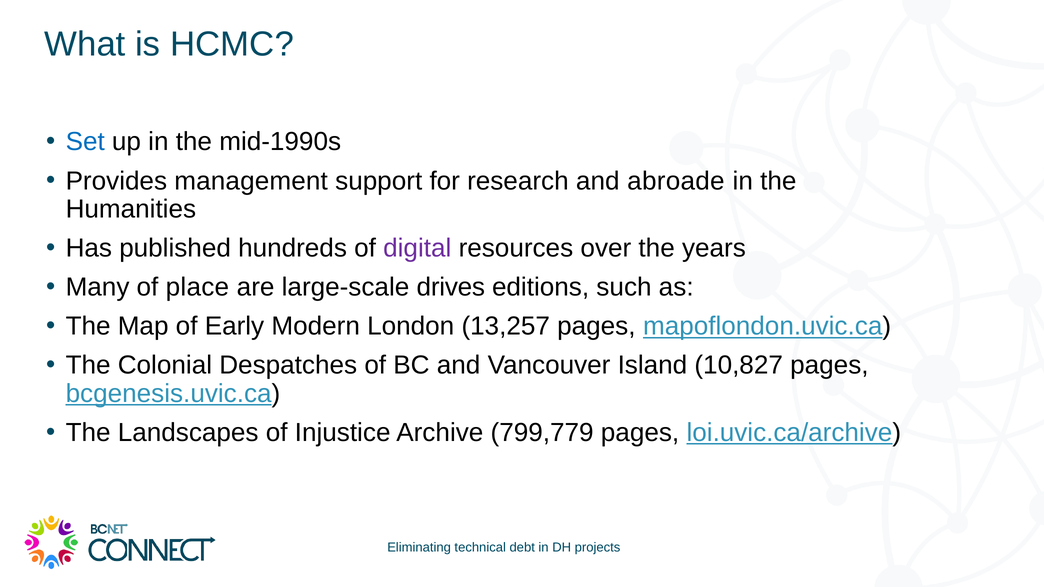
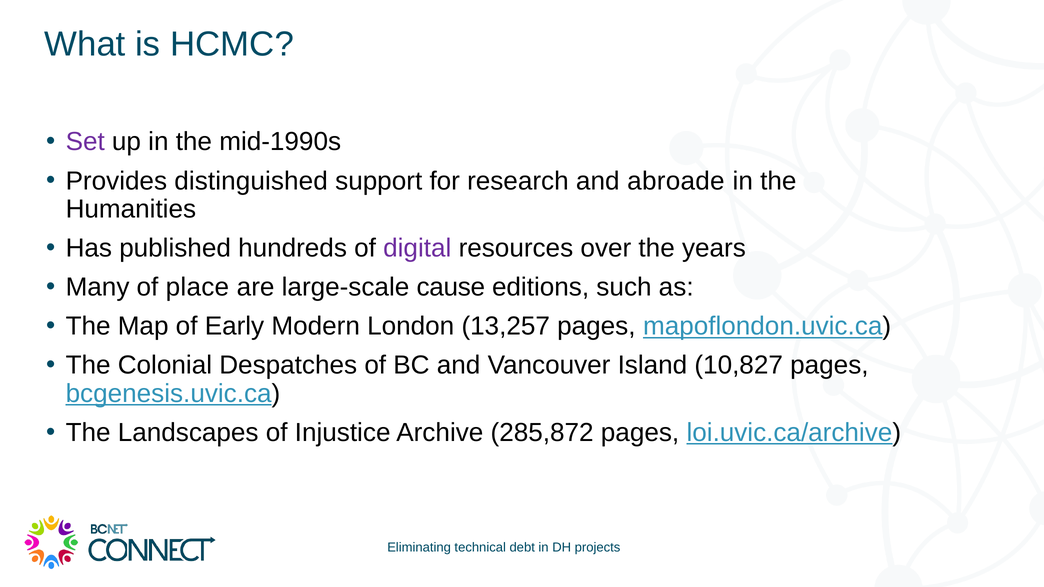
Set colour: blue -> purple (85, 142)
management: management -> distinguished (251, 181)
drives: drives -> cause (451, 287)
799,779: 799,779 -> 285,872 (542, 433)
